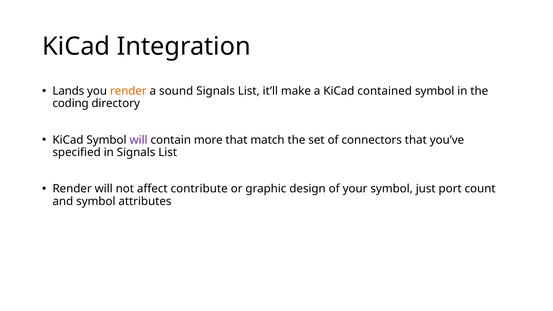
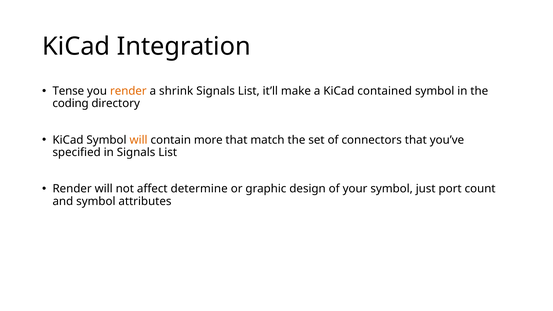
Lands: Lands -> Tense (68, 91)
sound: sound -> shrink (176, 91)
will colour: purple -> orange (139, 140)
contribute: contribute -> determine (199, 189)
